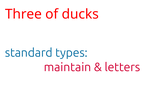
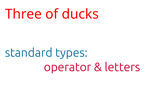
maintain: maintain -> operator (68, 67)
